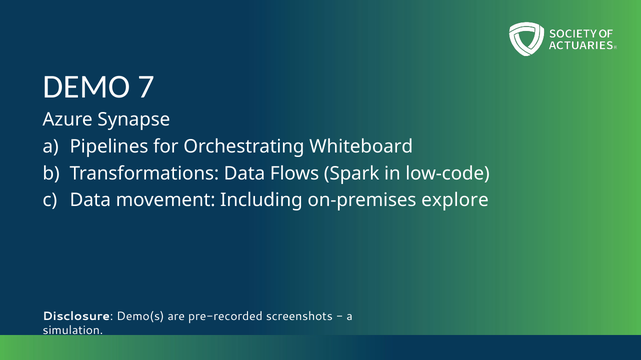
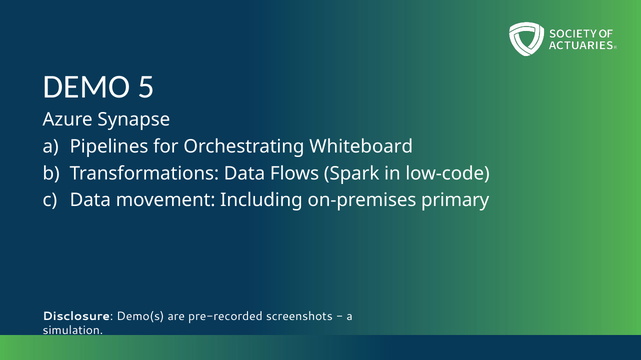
7: 7 -> 5 (146, 87)
explore: explore -> primary (455, 200)
